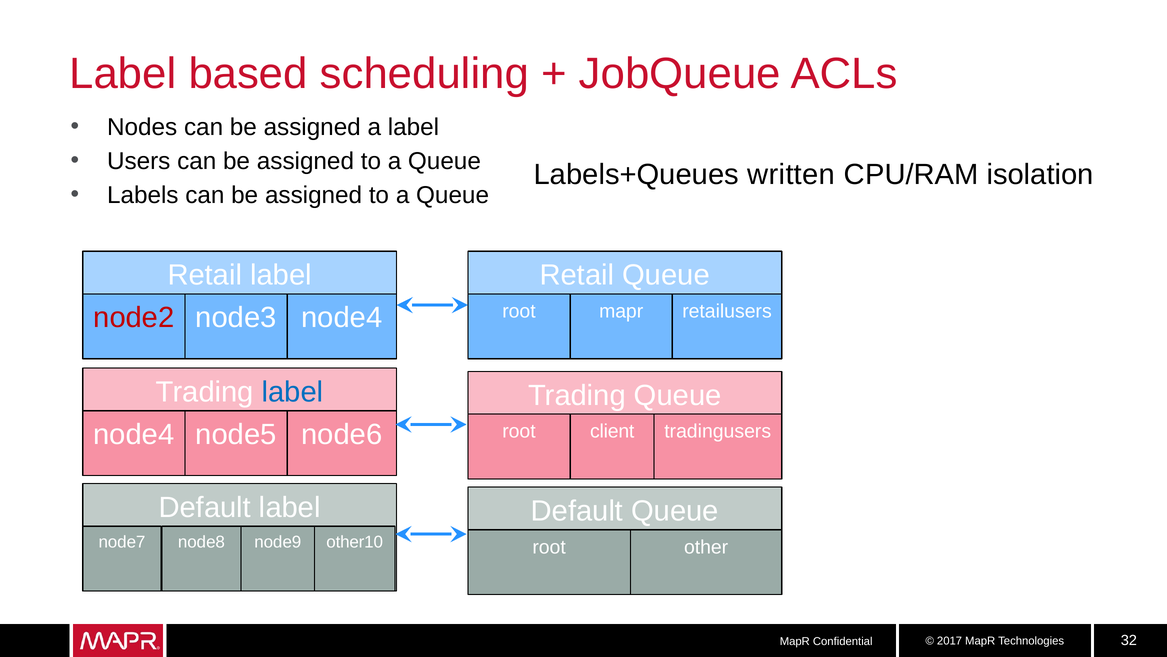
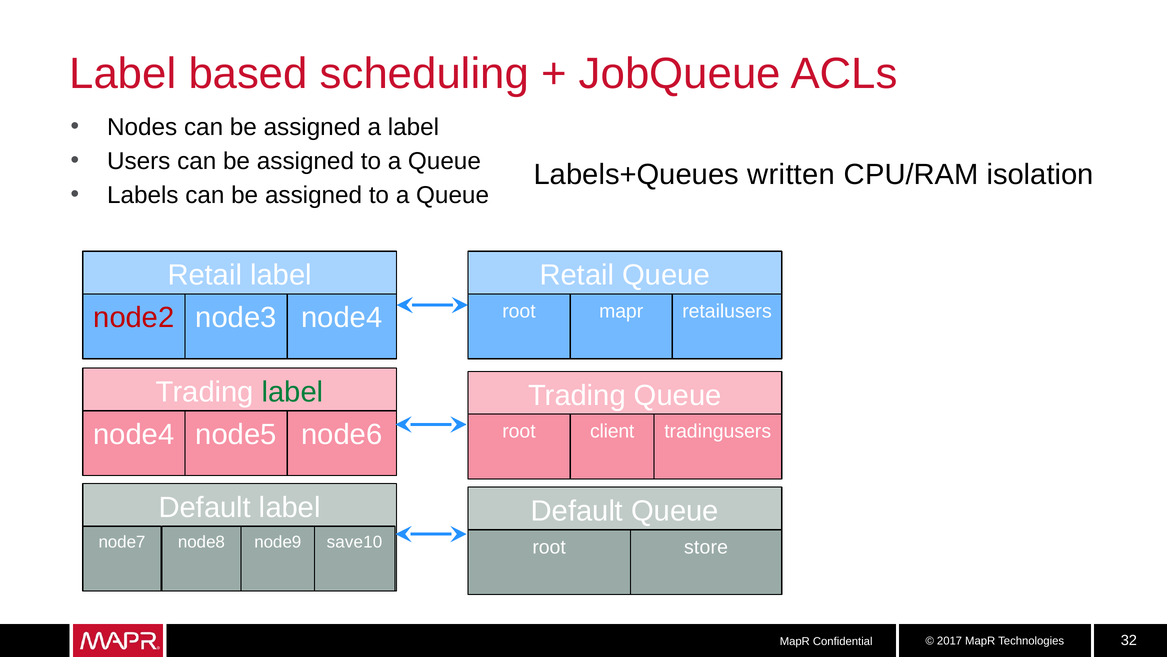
label colour: blue -> green (293, 392)
other10: other10 -> save10 (354, 542)
other: other -> store (706, 547)
